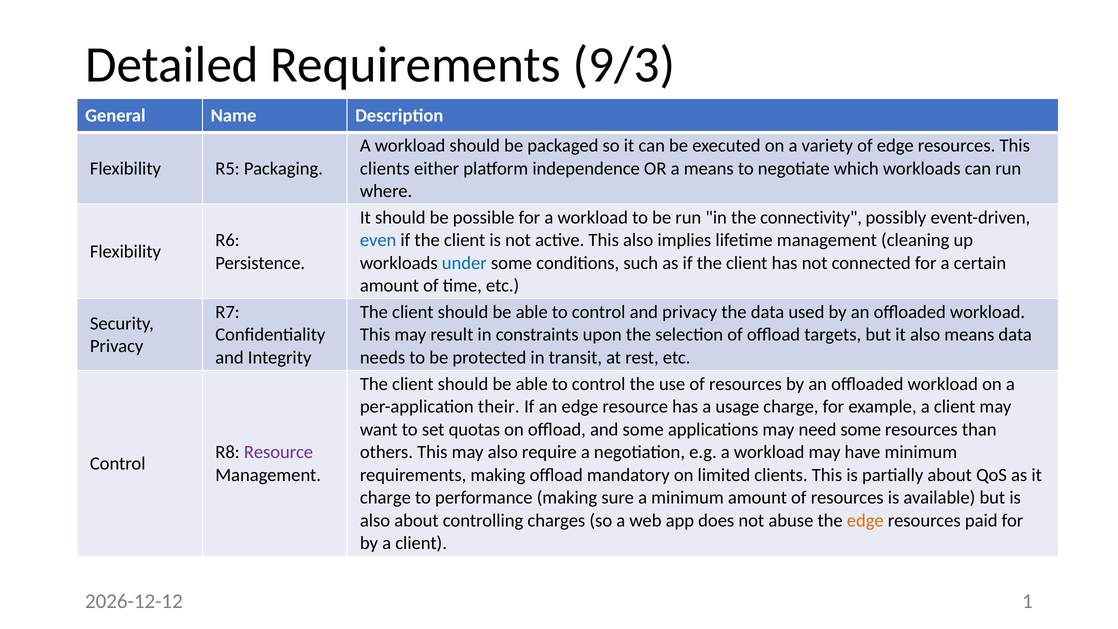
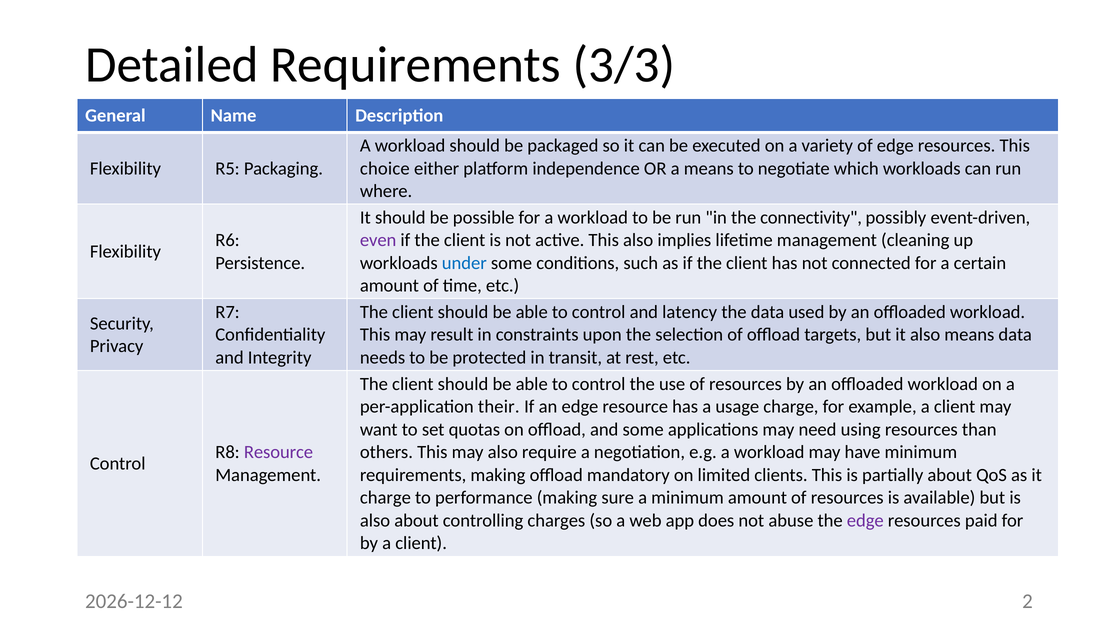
9/3: 9/3 -> 3/3 (624, 65)
clients: clients -> choice (385, 168)
even colour: blue -> purple (378, 240)
and privacy: privacy -> latency (690, 312)
need some: some -> using (861, 429)
edge colour: orange -> purple (865, 520)
1: 1 -> 2 (1028, 601)
